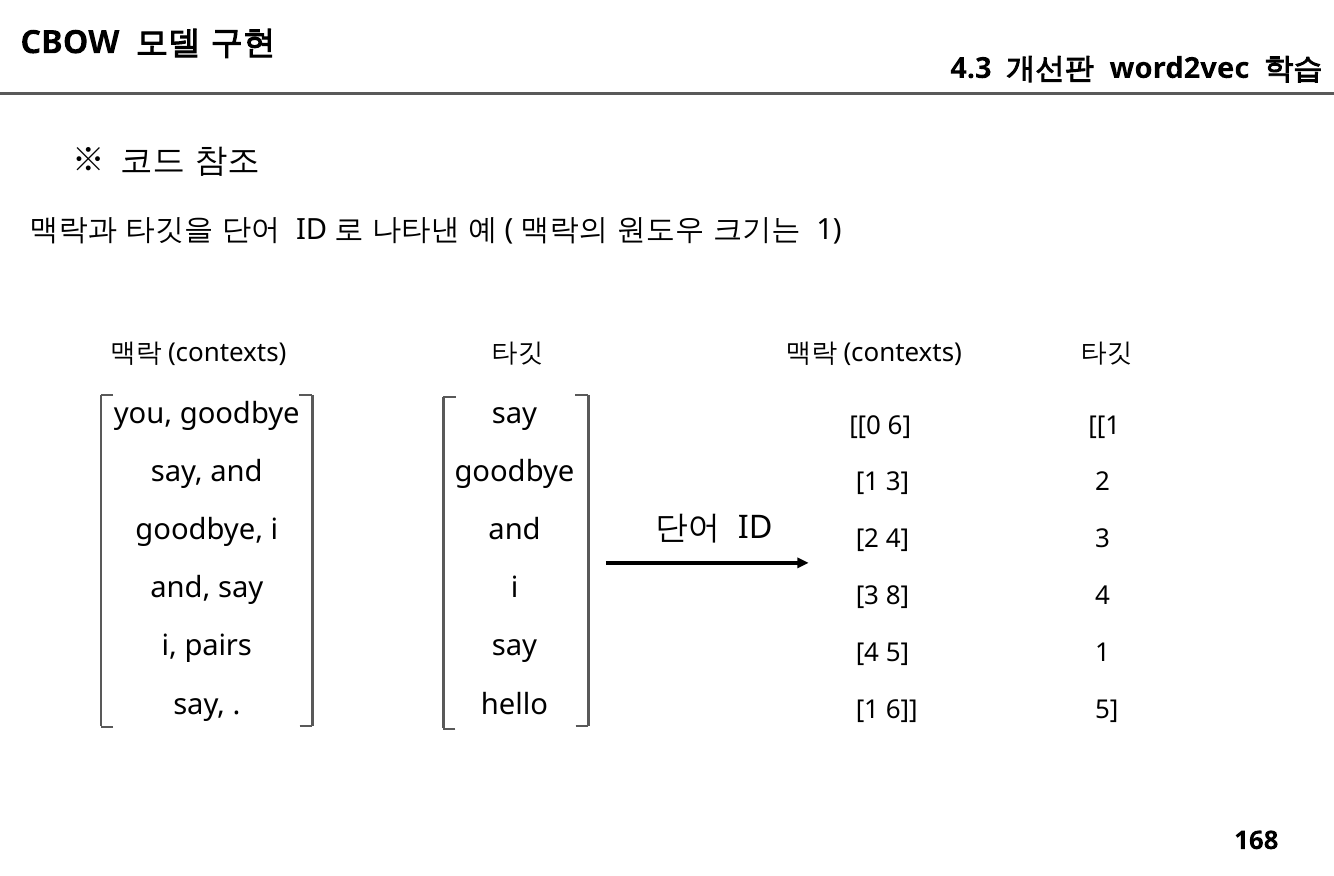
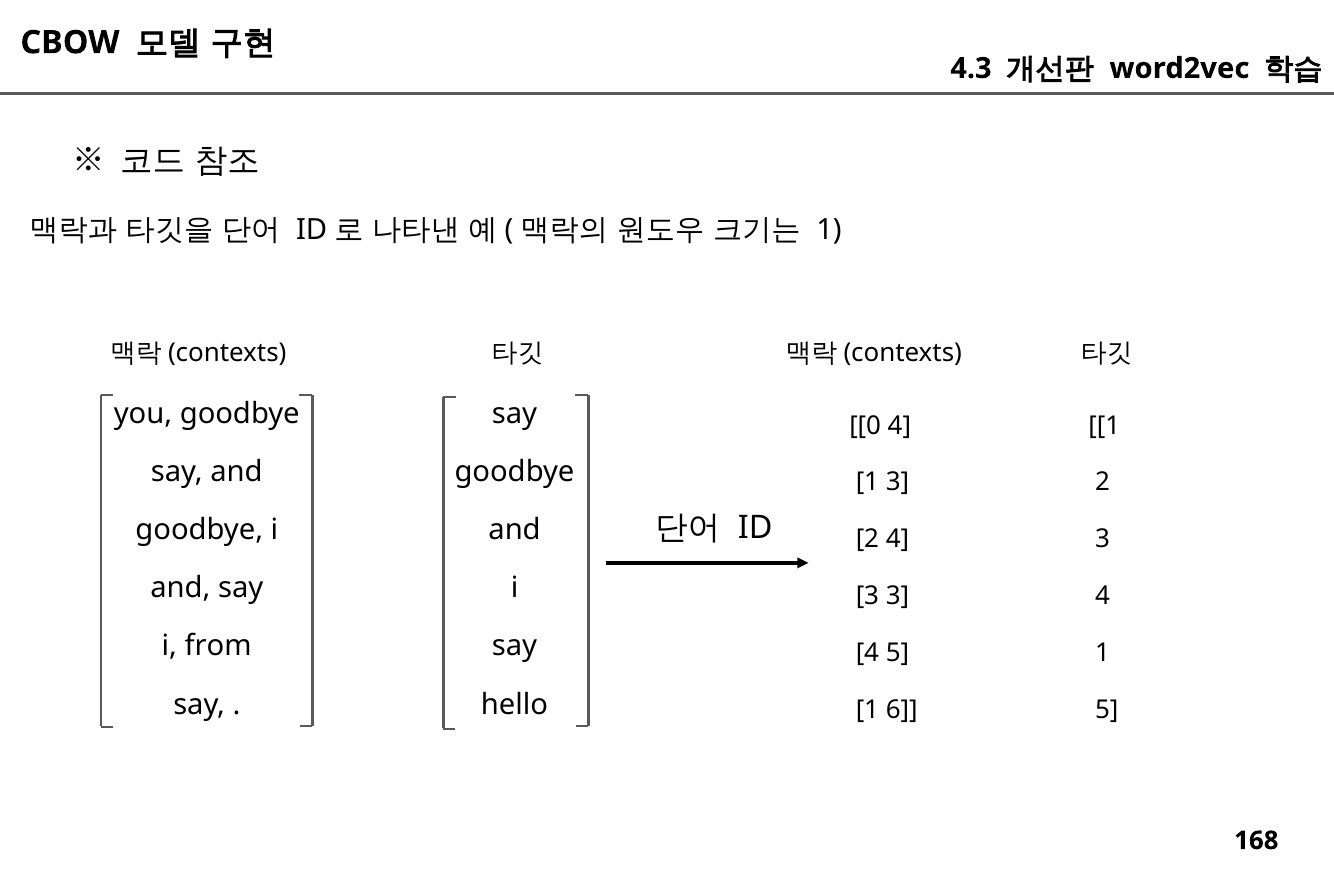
0 6: 6 -> 4 (899, 426)
3 8: 8 -> 3 (897, 596)
pairs: pairs -> from (218, 646)
